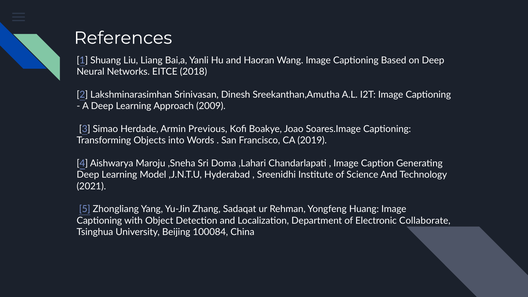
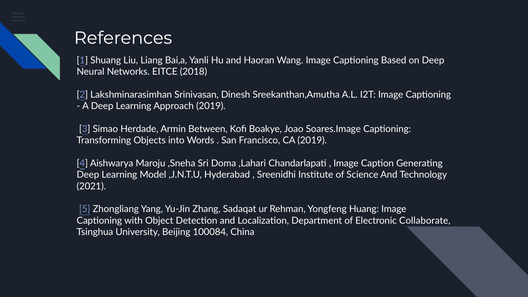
Approach 2009: 2009 -> 2019 (211, 106)
Previous: Previous -> Between (208, 129)
